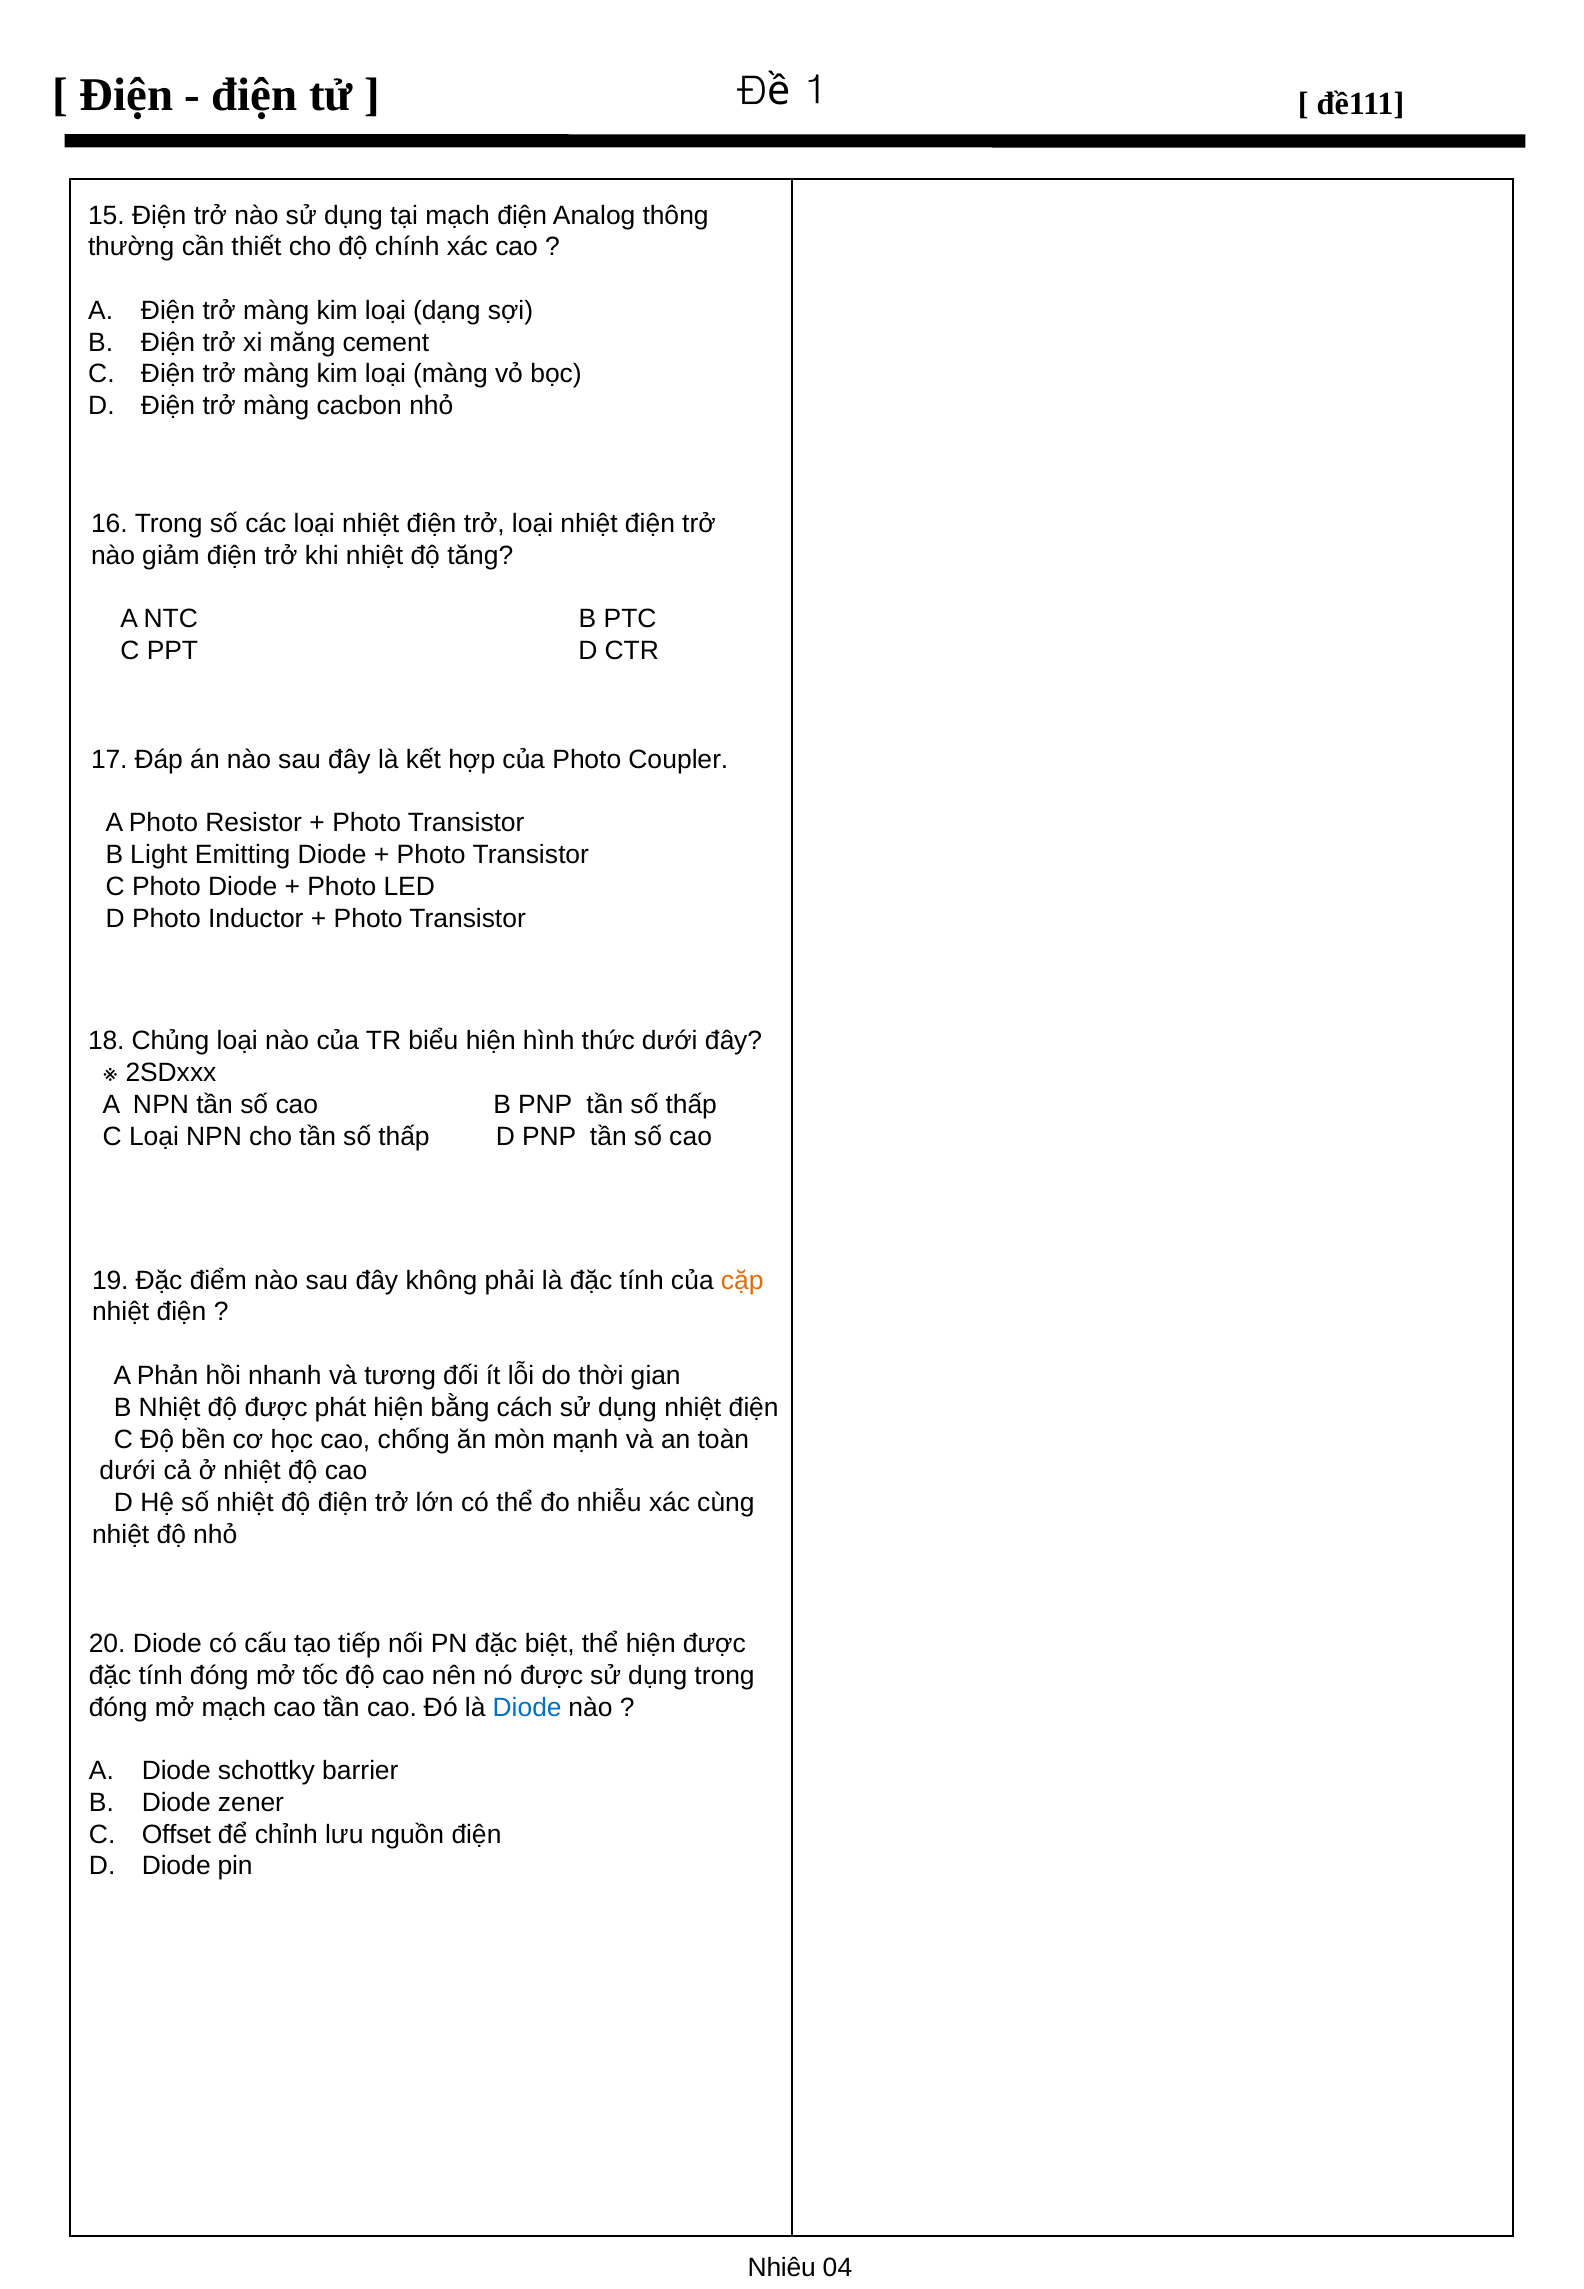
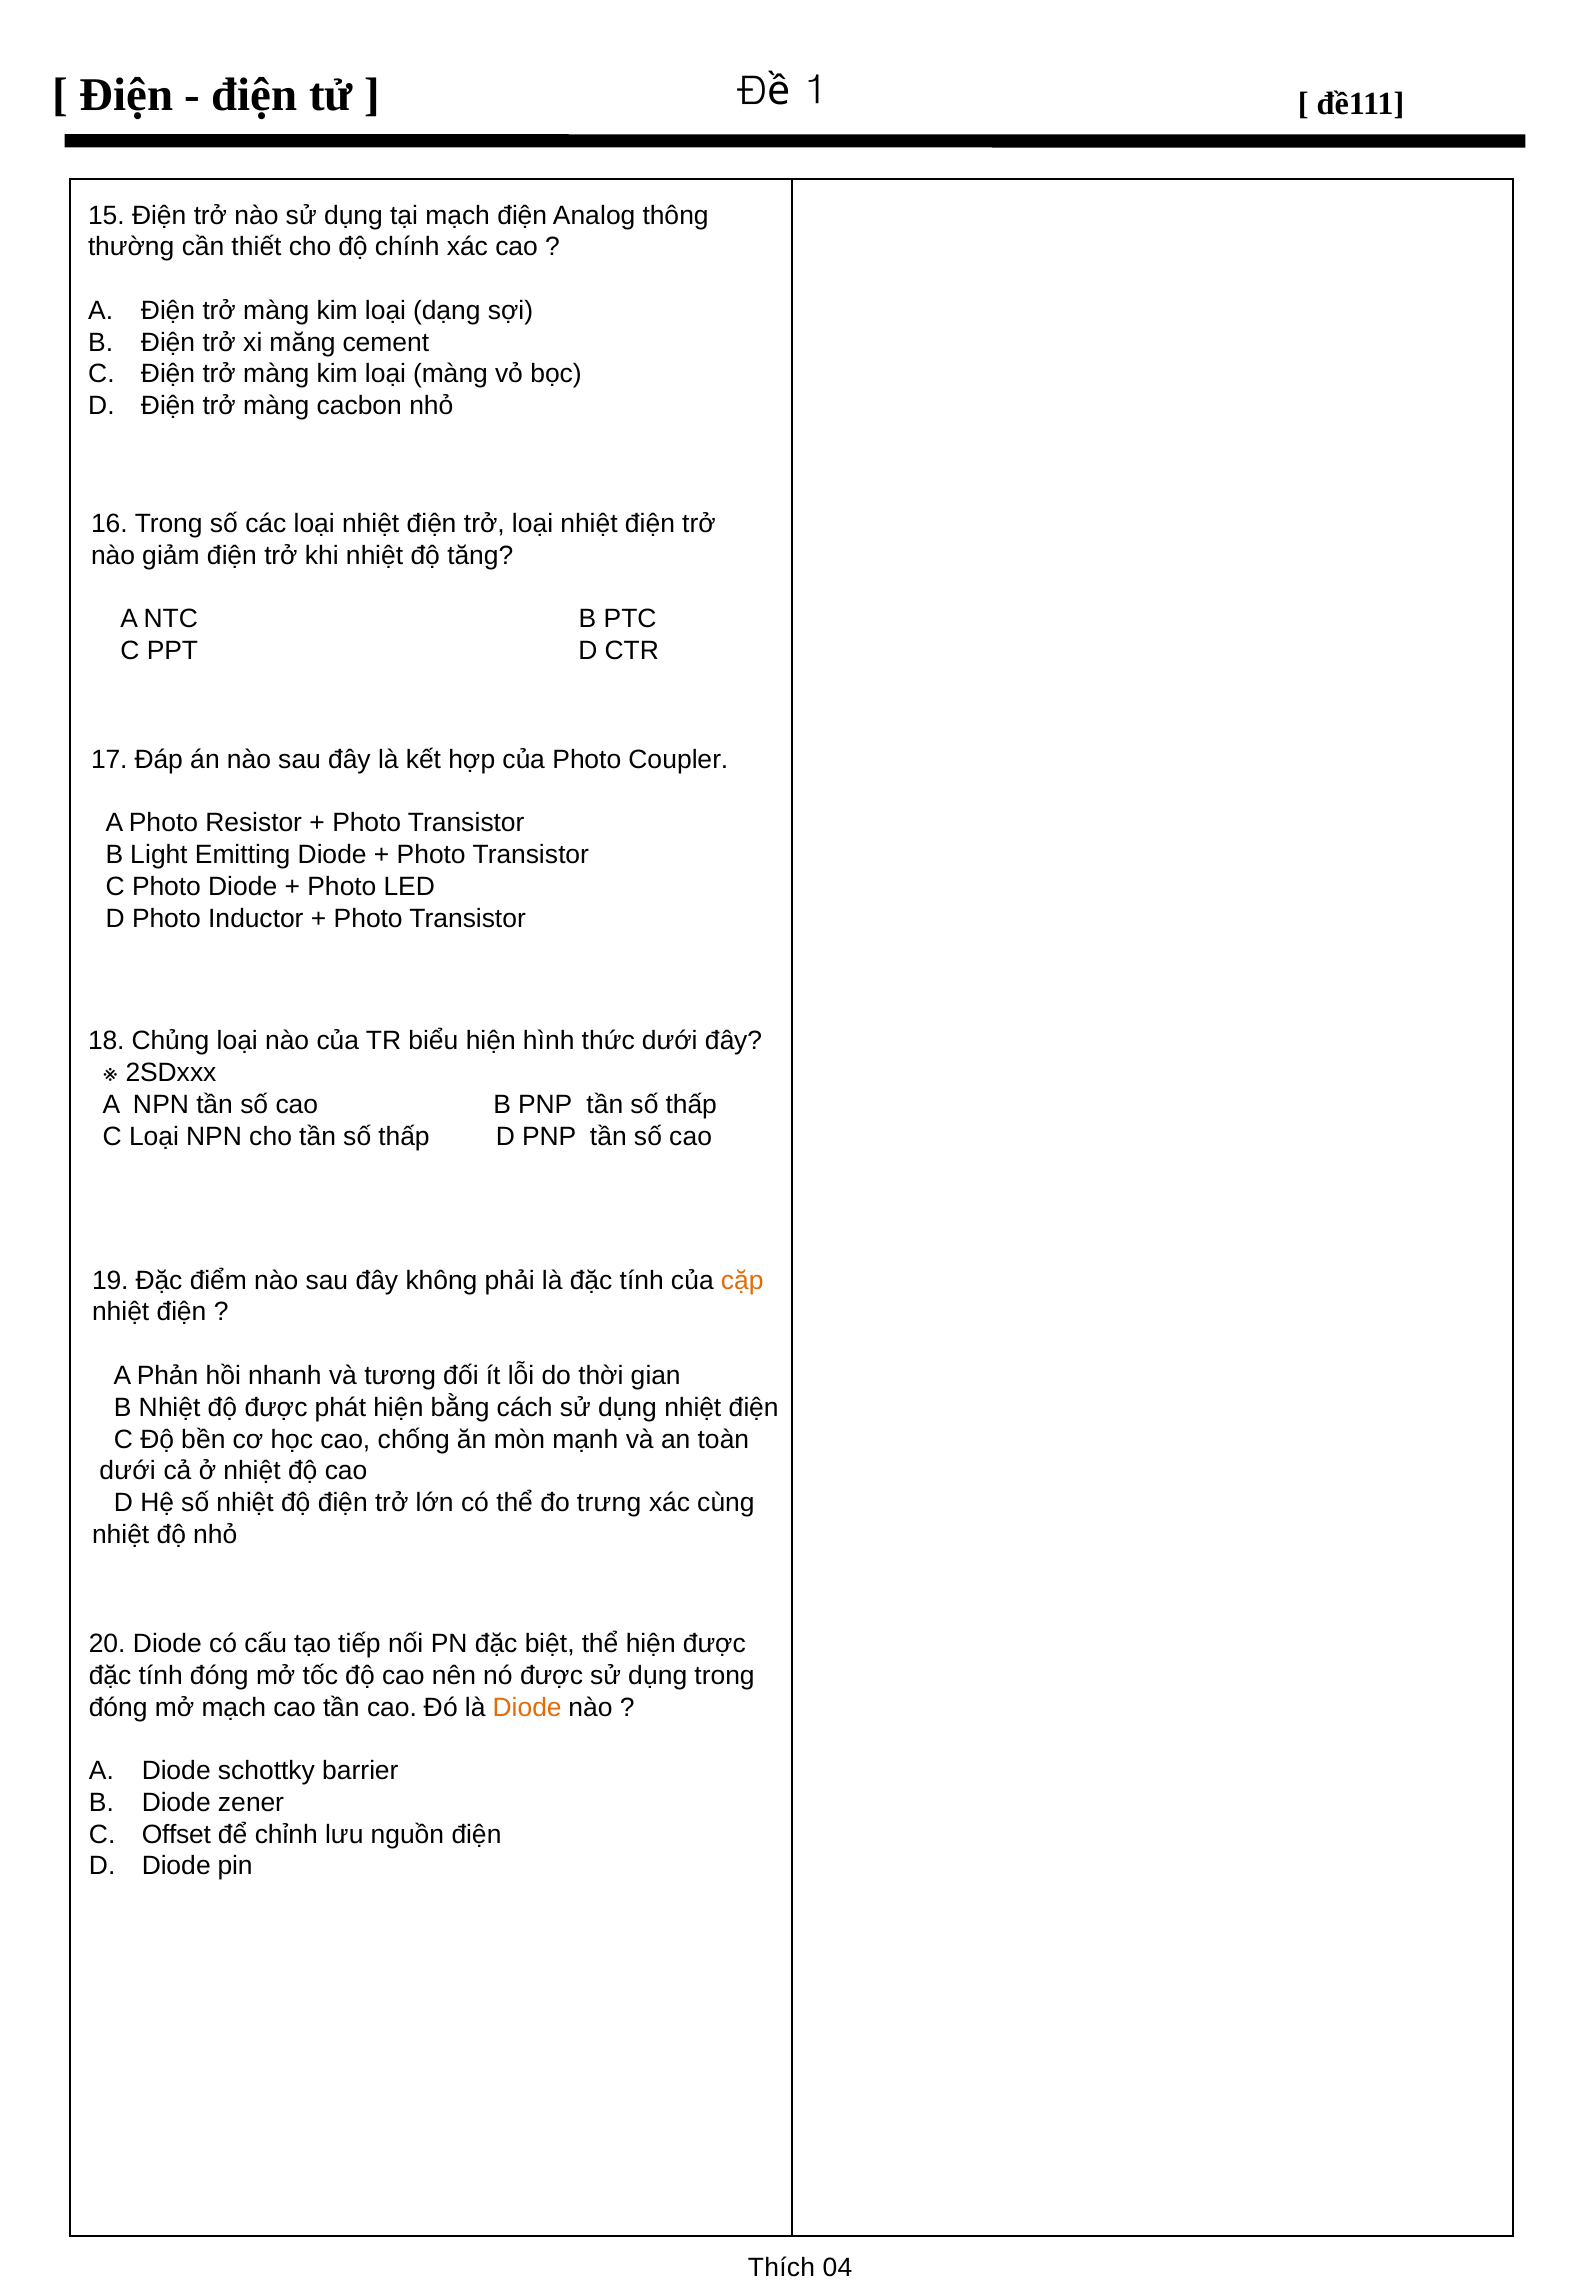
nhiễu: nhiễu -> trưng (609, 1502)
Diode colour: blue -> orange (527, 1707)
Nhiêu: Nhiêu -> Thích (781, 2266)
